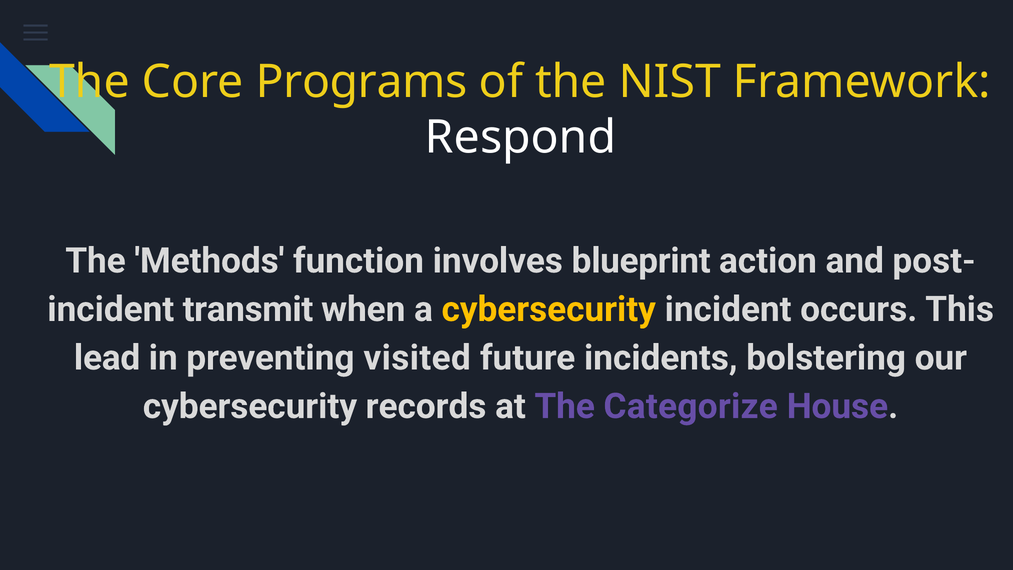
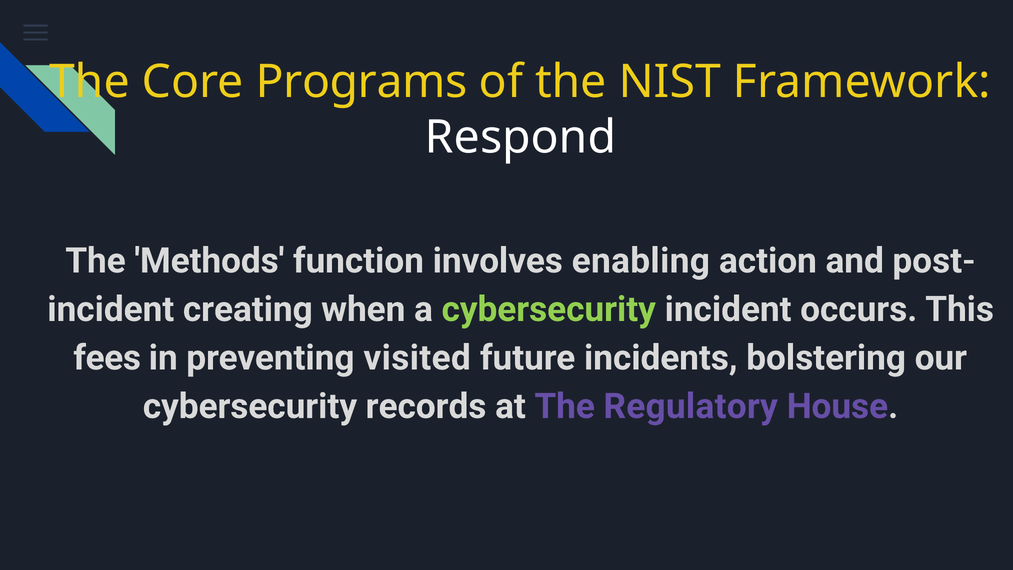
blueprint: blueprint -> enabling (641, 261)
transmit: transmit -> creating (248, 309)
cybersecurity colour: yellow -> light green (549, 309)
lead: lead -> fees (107, 358)
Categorize: Categorize -> Regulatory (691, 406)
